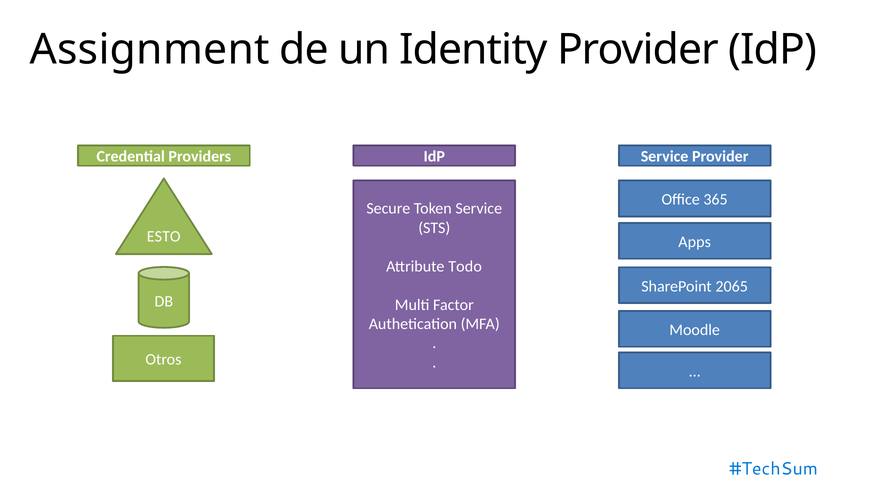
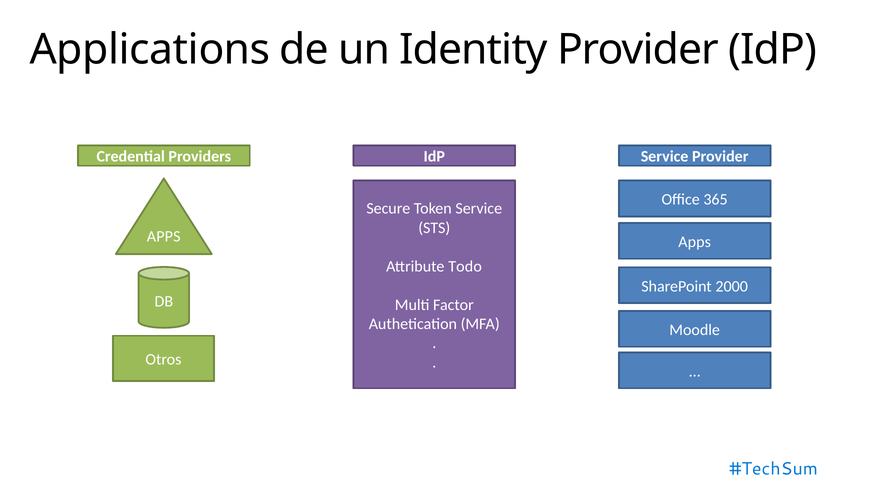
Assignment: Assignment -> Applications (150, 50)
ESTO: ESTO -> APPS (164, 237)
2065: 2065 -> 2000 (732, 286)
